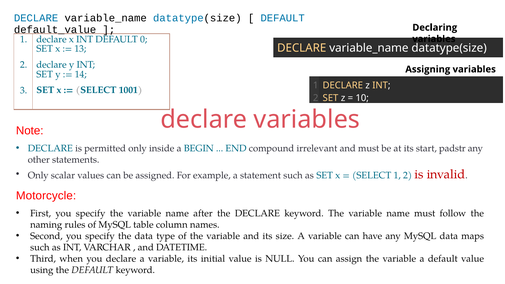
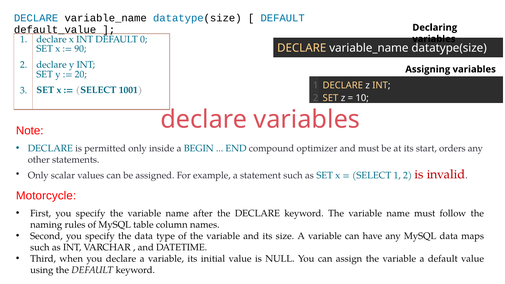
13: 13 -> 90 (80, 49)
14: 14 -> 20 (81, 74)
irrelevant: irrelevant -> optimizer (317, 148)
padstr: padstr -> orders (452, 148)
